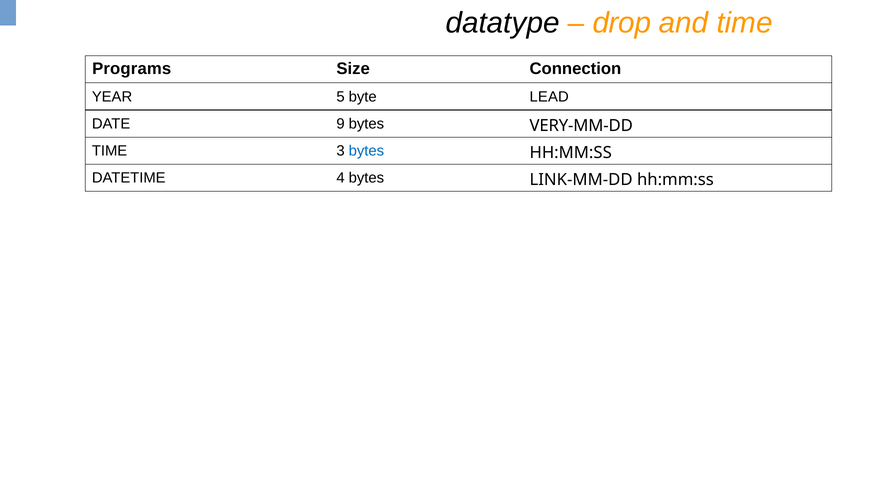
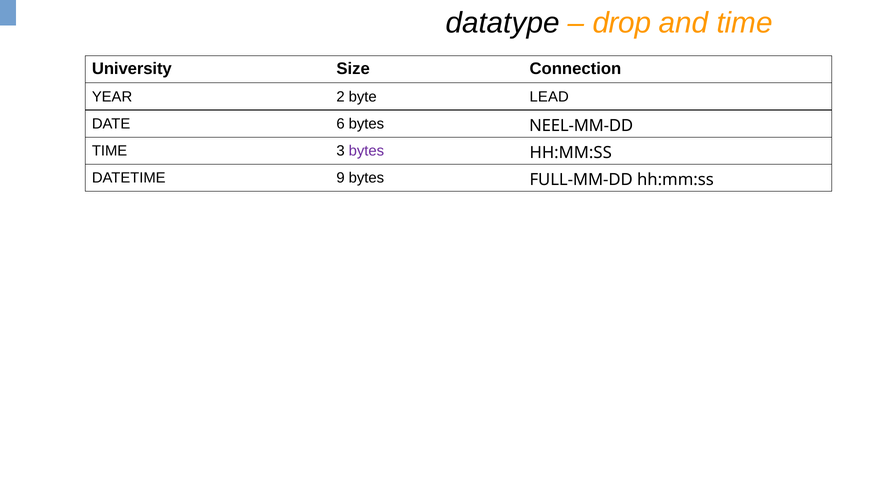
Programs: Programs -> University (132, 69)
5: 5 -> 2 (341, 97)
9: 9 -> 6 (341, 124)
VERY-MM-DD: VERY-MM-DD -> NEEL-MM-DD (581, 126)
bytes colour: blue -> purple (366, 151)
4: 4 -> 9 (341, 178)
LINK-MM-DD: LINK-MM-DD -> FULL-MM-DD (581, 180)
